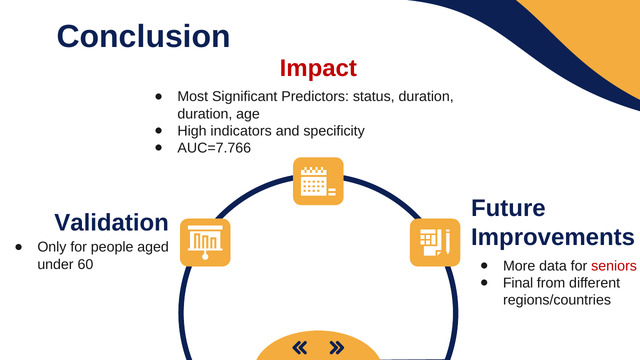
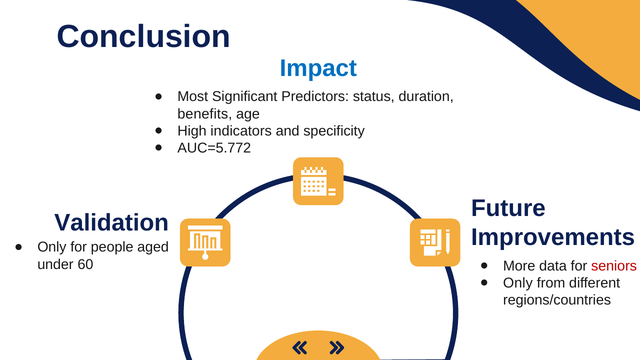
Impact colour: red -> blue (318, 68)
duration: duration -> benefits (205, 114)
AUC=7.766: AUC=7.766 -> AUC=5.772 (214, 148)
Final: Final -> Only (518, 283)
